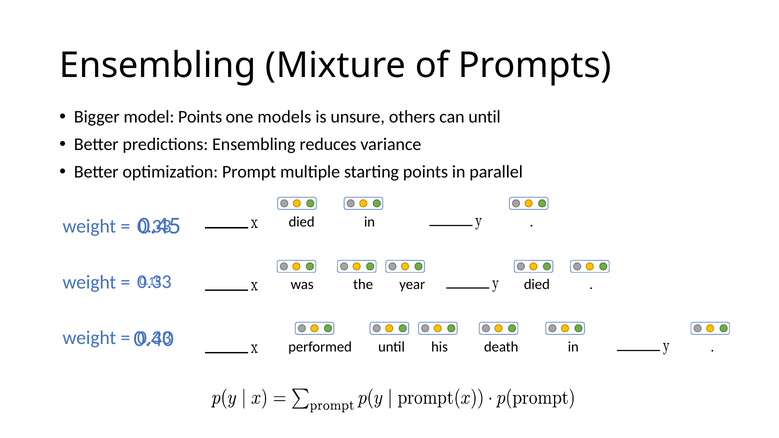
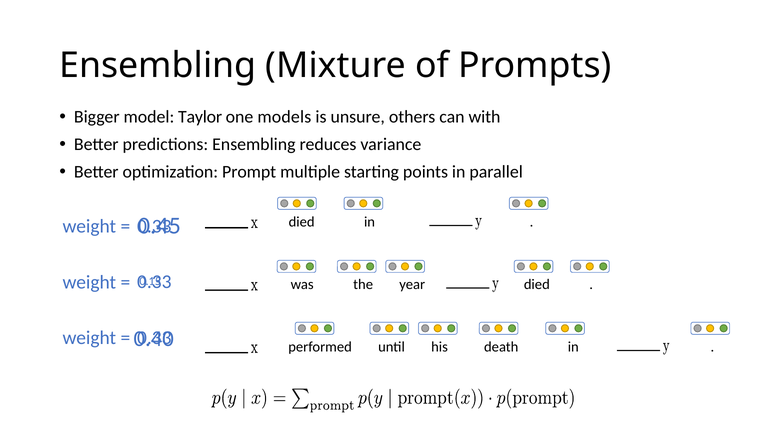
model Points: Points -> Taylor (200, 117)
can until: until -> with (484, 117)
